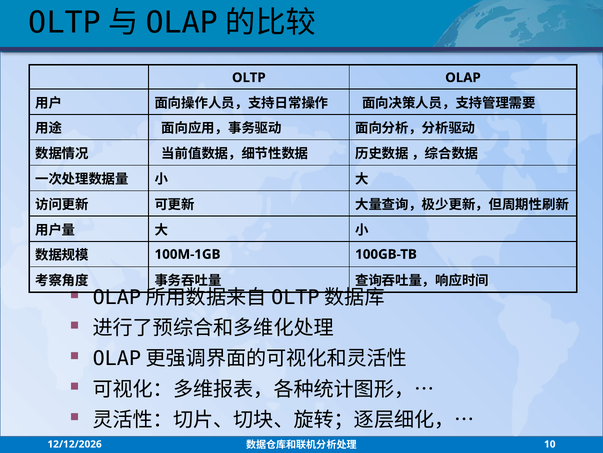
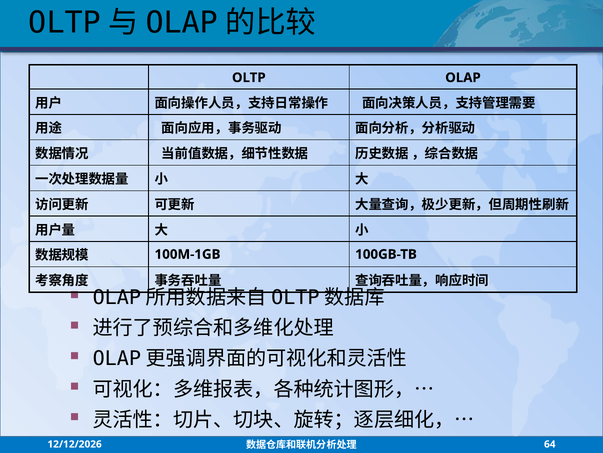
10: 10 -> 64 (550, 443)
